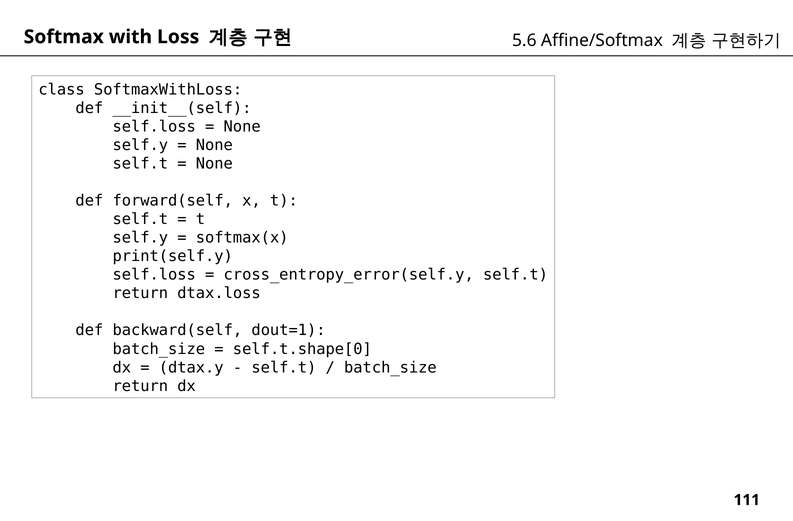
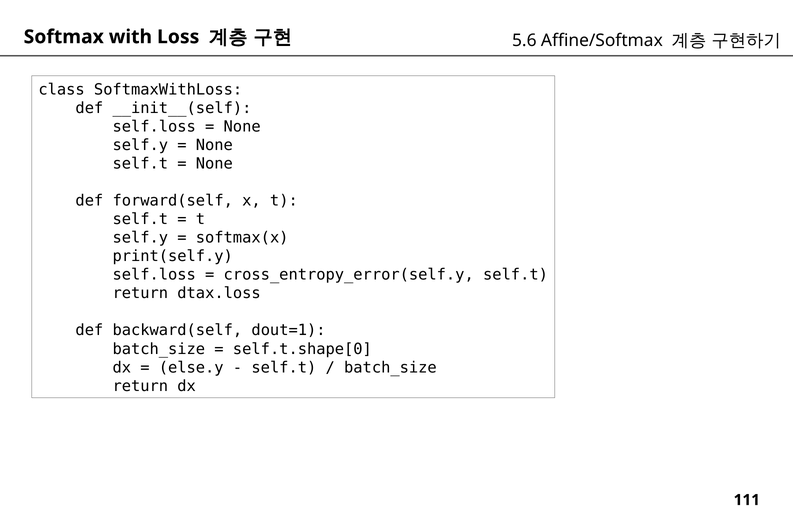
dtax.y: dtax.y -> else.y (191, 367)
